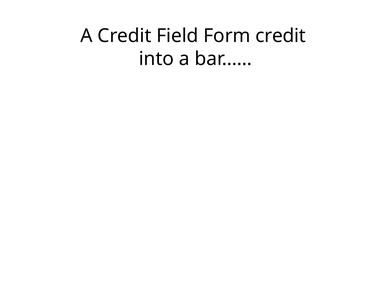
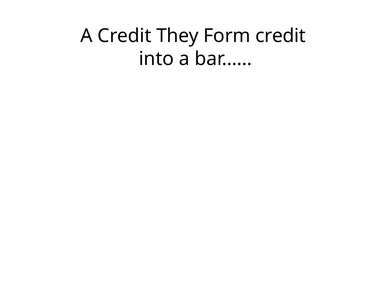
Field: Field -> They (177, 36)
